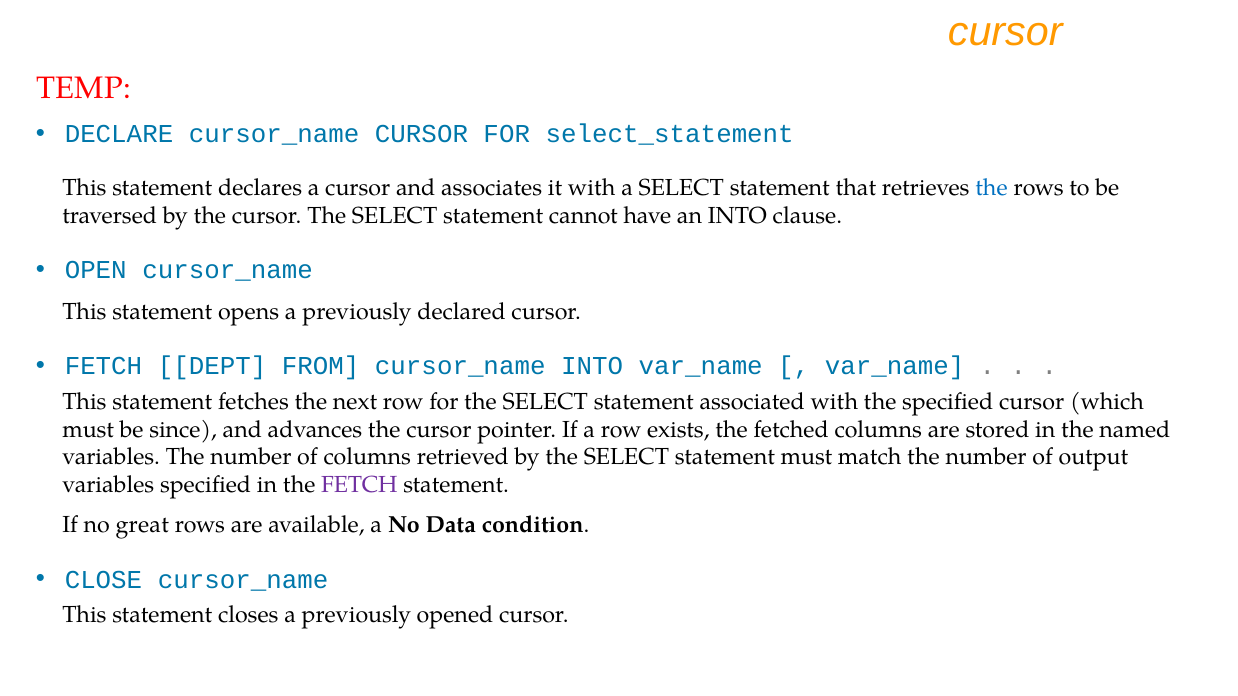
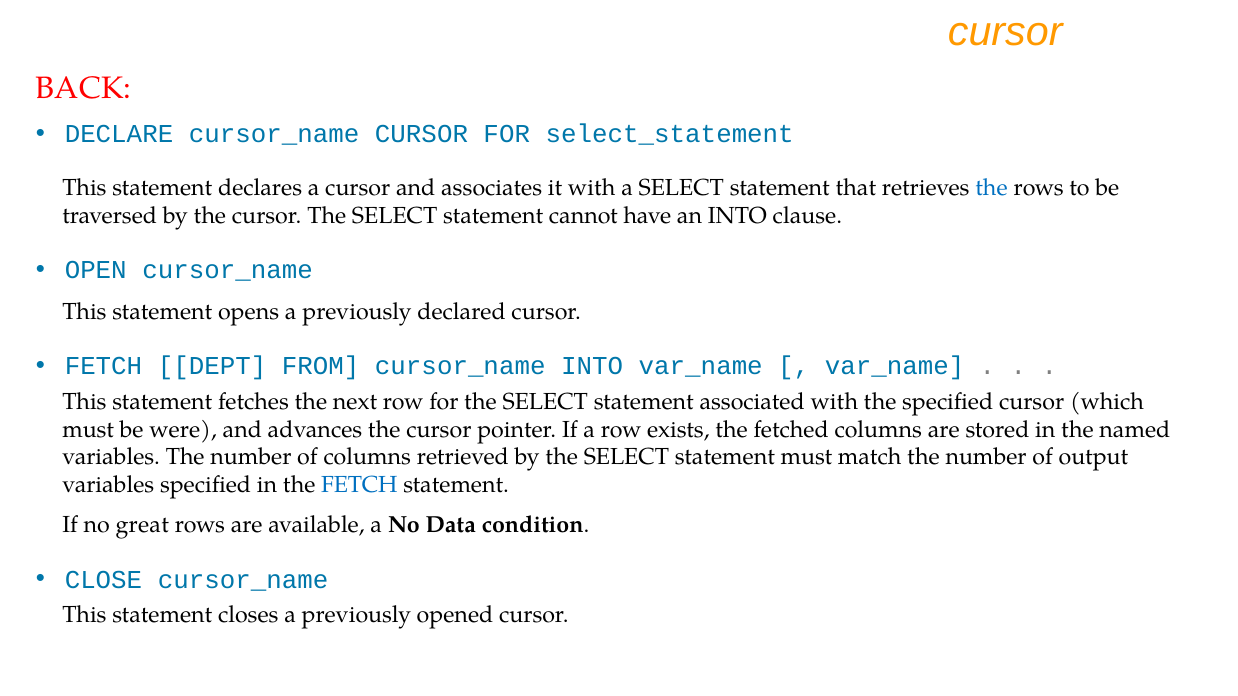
TEMP: TEMP -> BACK (84, 88)
since: since -> were (183, 430)
FETCH colour: purple -> blue (359, 485)
